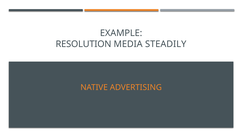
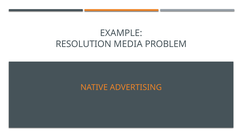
STEADILY: STEADILY -> PROBLEM (166, 44)
